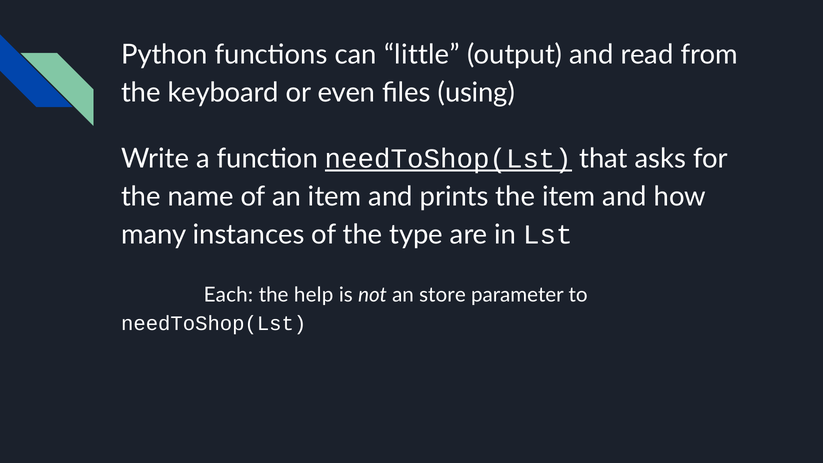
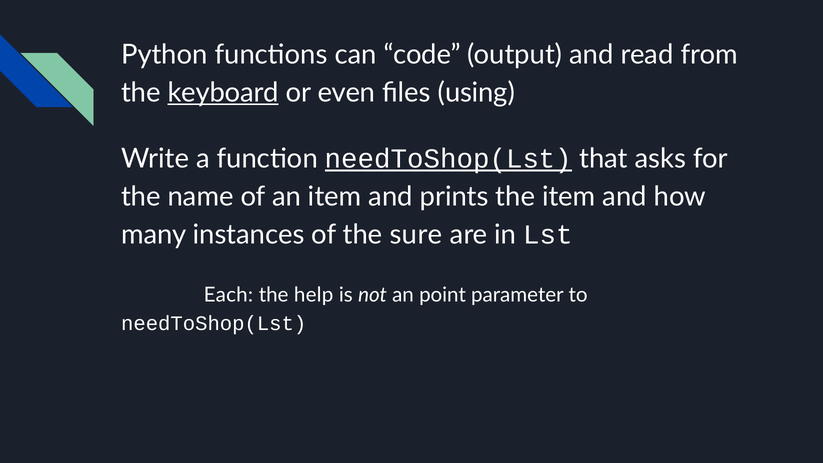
little: little -> code (422, 55)
keyboard underline: none -> present (223, 93)
type: type -> sure (416, 234)
store: store -> point (443, 295)
